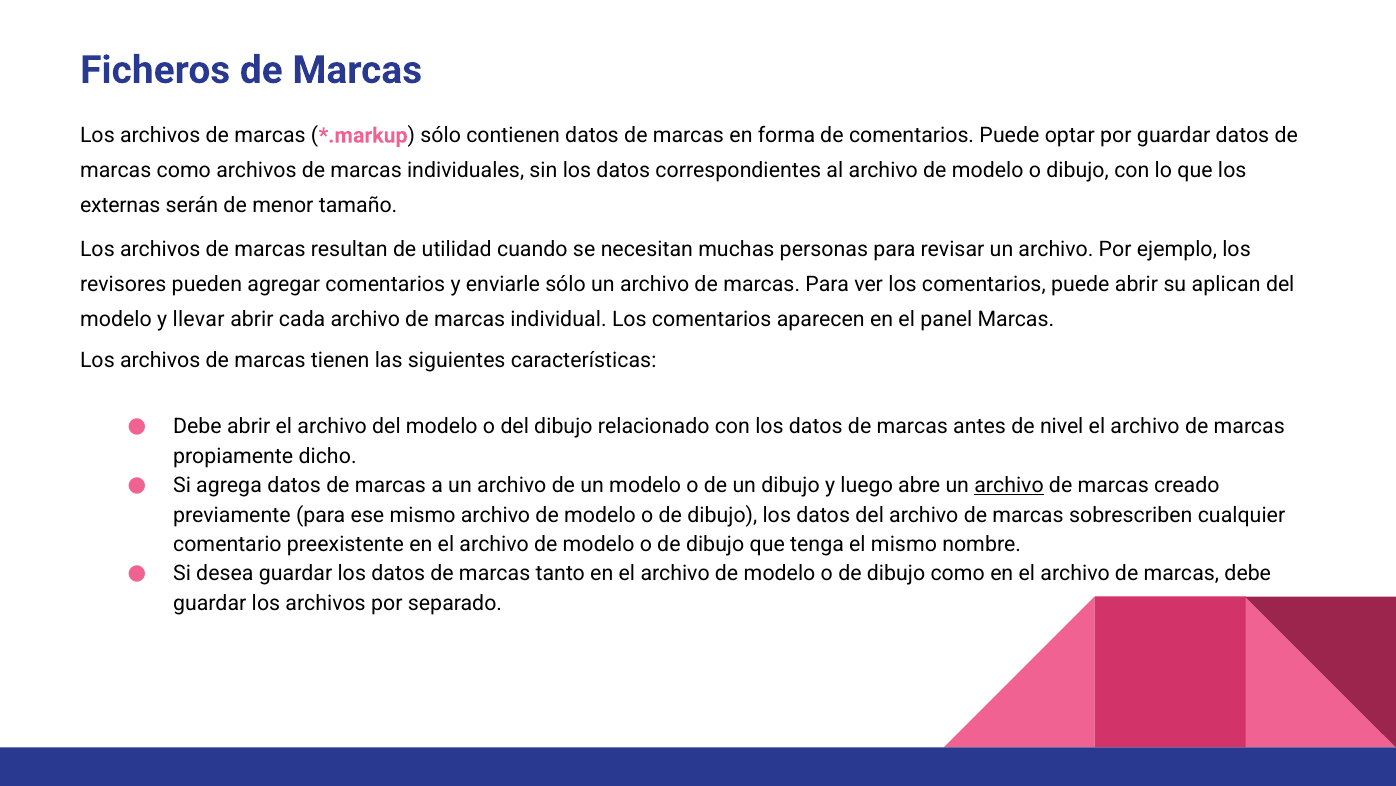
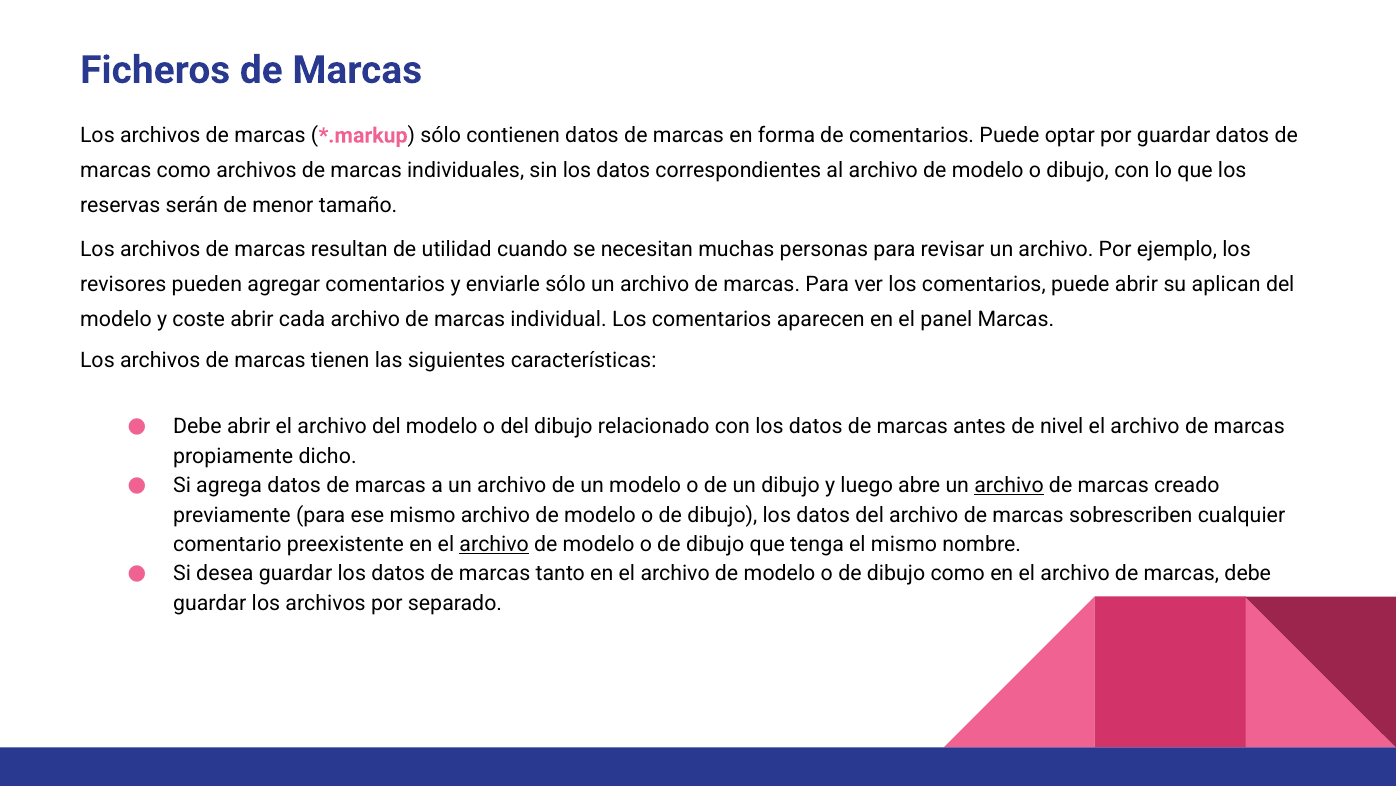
externas: externas -> reservas (120, 205)
llevar: llevar -> coste (199, 319)
archivo underline: none -> present (494, 544)
